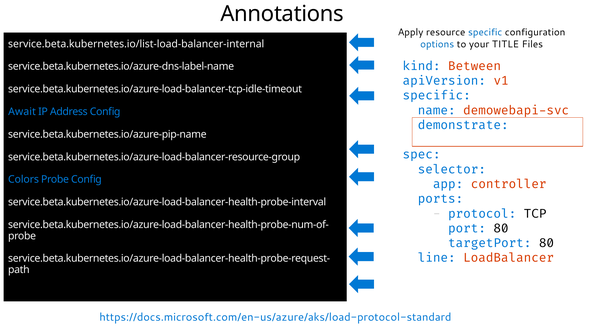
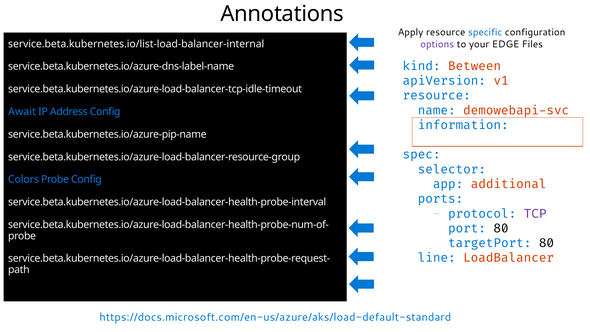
options colour: blue -> purple (437, 44)
TITLE: TITLE -> EDGE (506, 44)
specific: specific -> resource (437, 96)
demonstrate: demonstrate -> information (463, 125)
controller: controller -> additional (509, 184)
TCP colour: black -> purple (535, 214)
https://docs.microsoft.com/en-us/azure/aks/load-protocol-standard: https://docs.microsoft.com/en-us/azure/aks/load-protocol-standard -> https://docs.microsoft.com/en-us/azure/aks/load-default-standard (275, 317)
